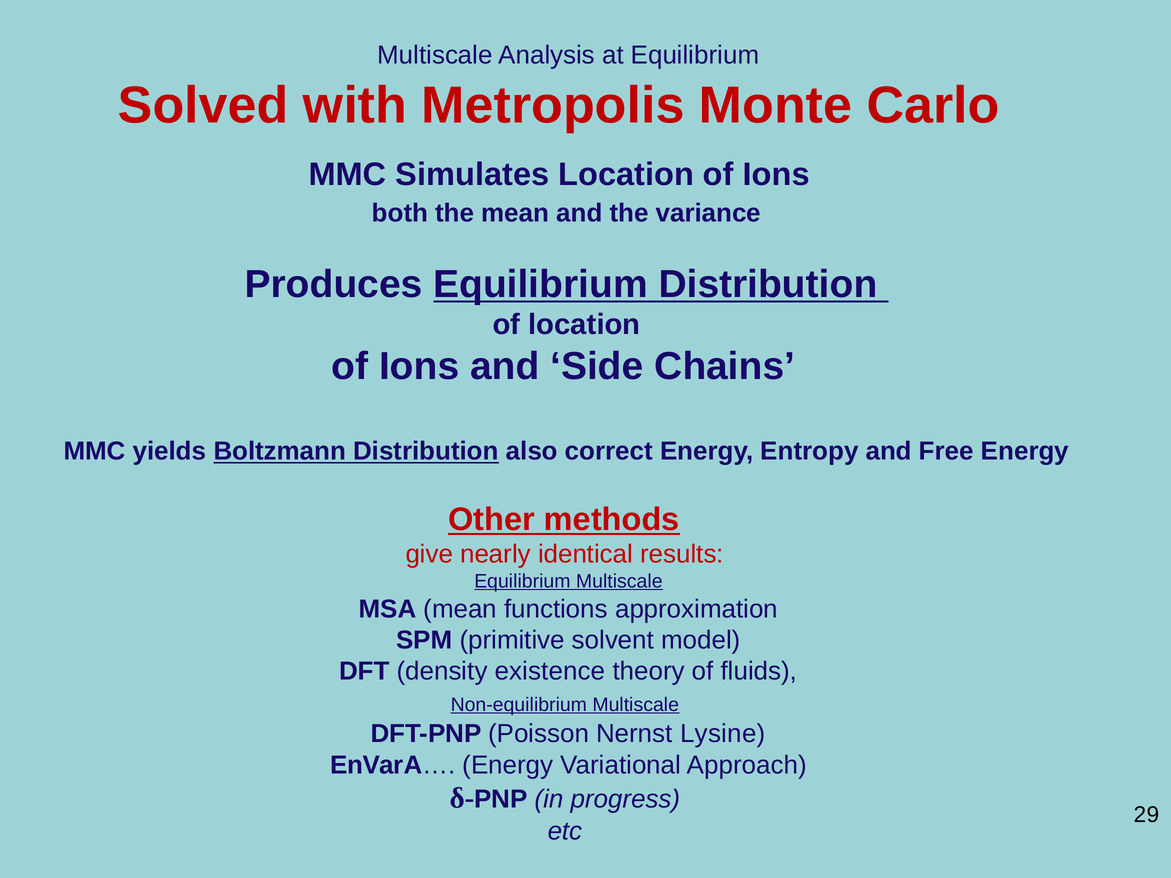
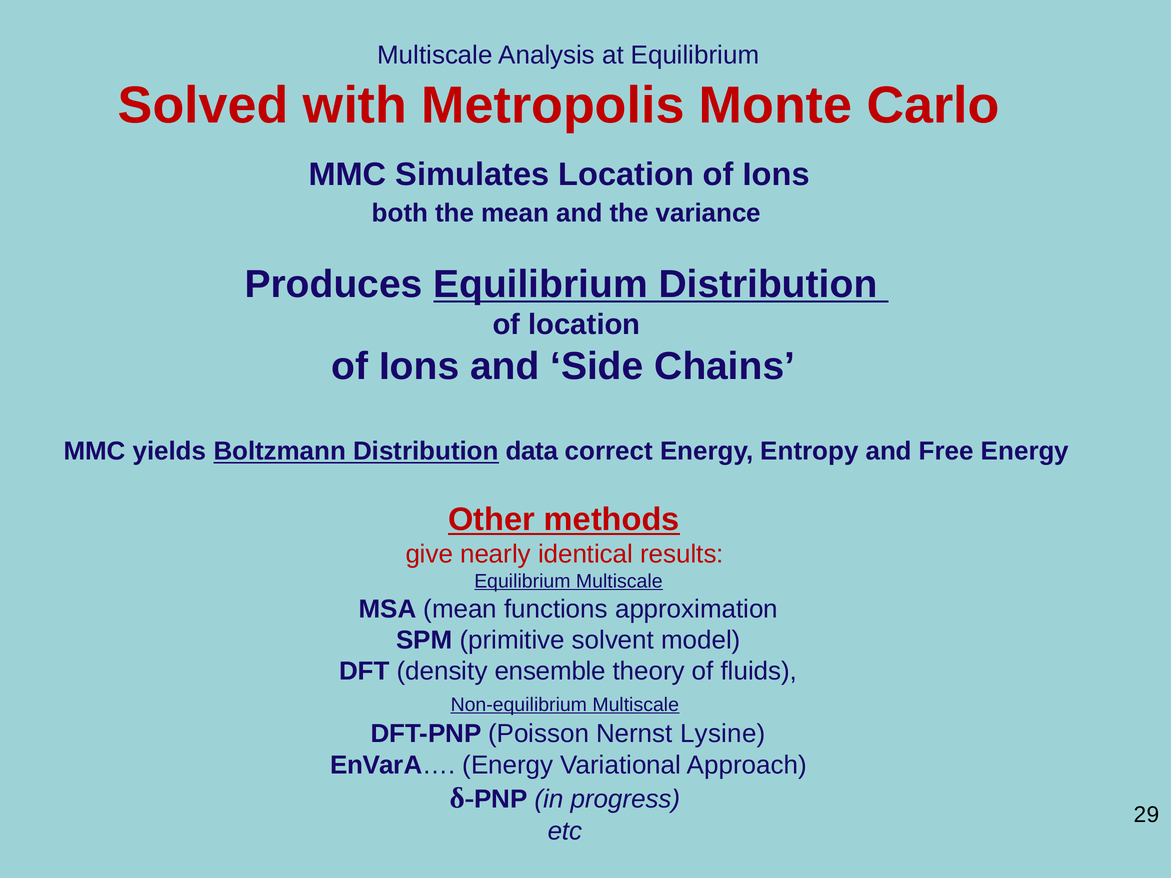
also: also -> data (532, 451)
existence: existence -> ensemble (550, 672)
